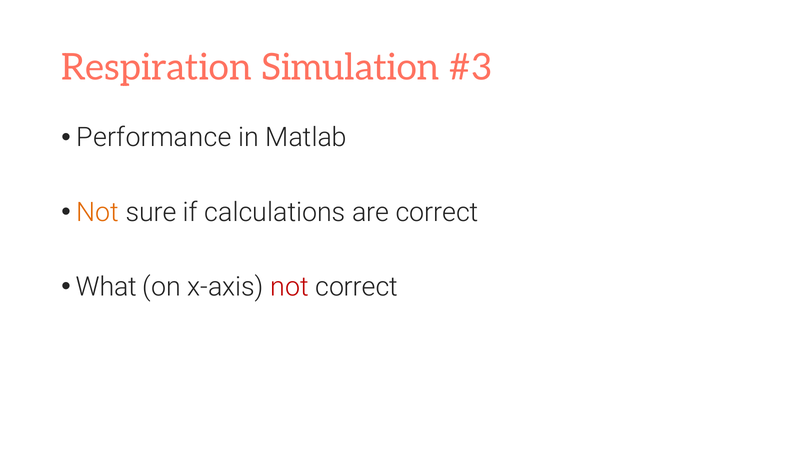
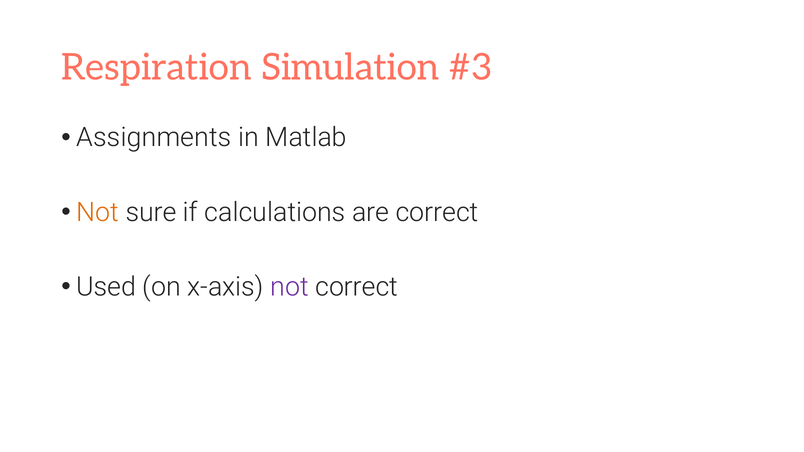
Performance: Performance -> Assignments (154, 138)
What: What -> Used (106, 287)
not colour: red -> purple (289, 287)
